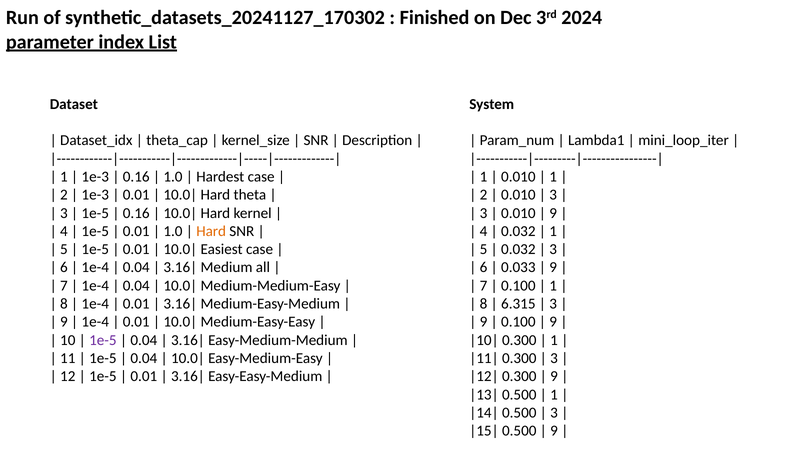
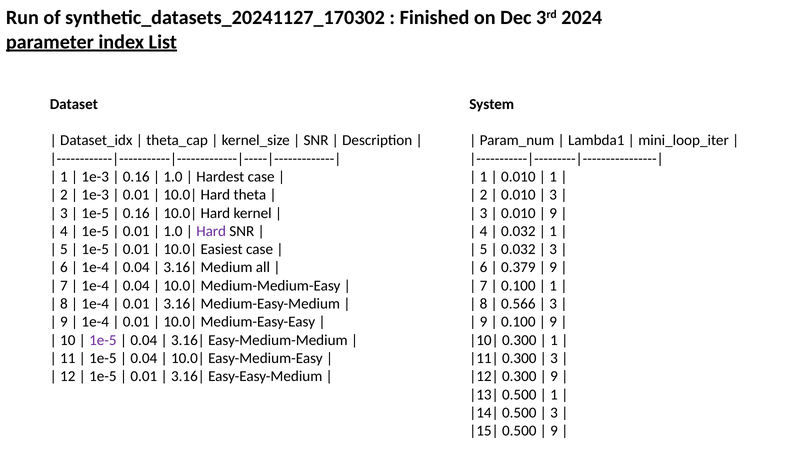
Hard colour: orange -> purple (211, 231)
0.033: 0.033 -> 0.379 (518, 267)
6.315: 6.315 -> 0.566 (518, 304)
